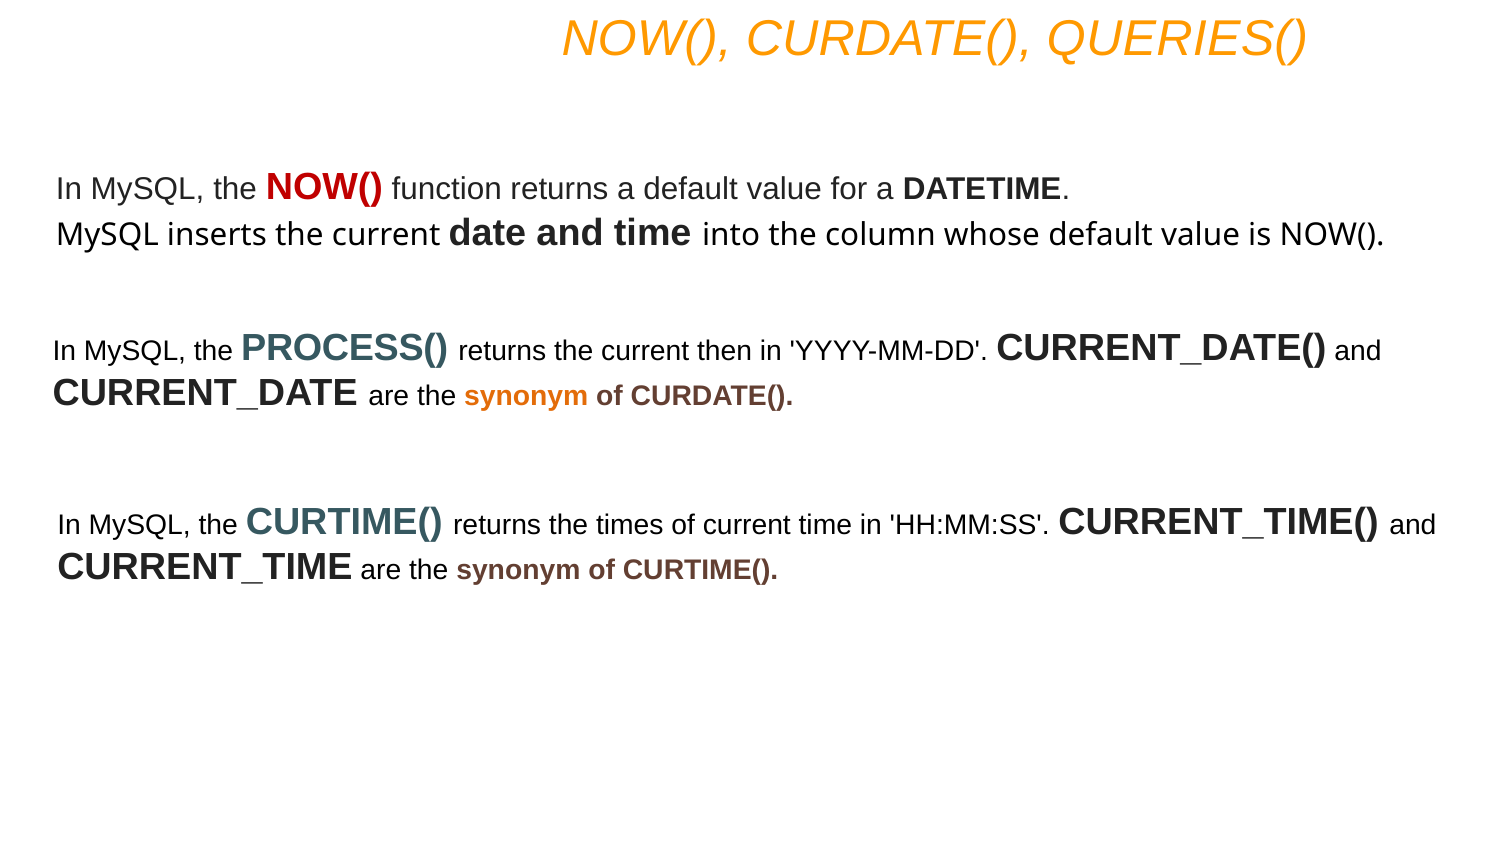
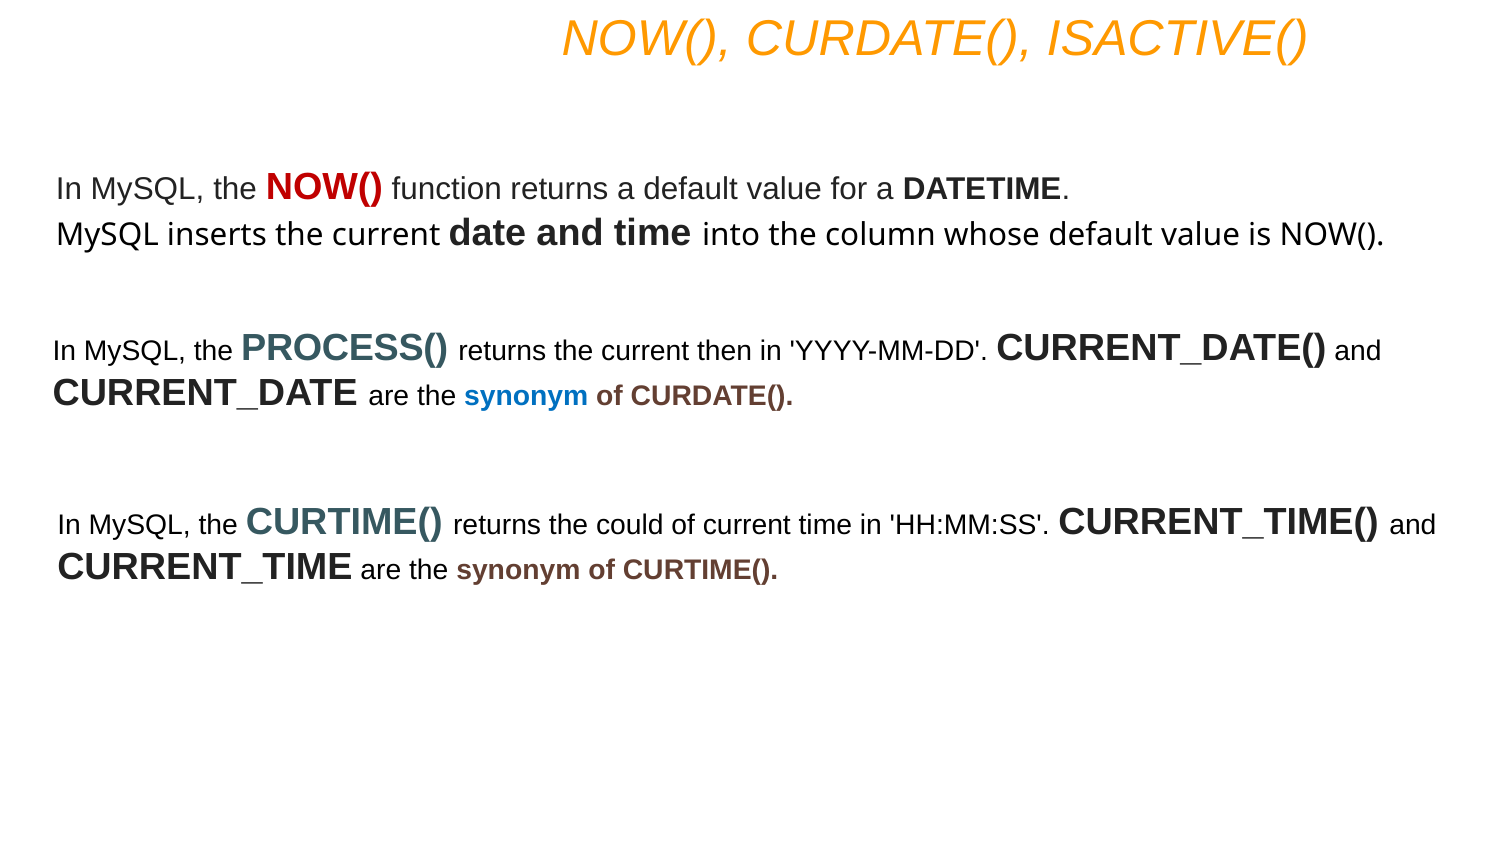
QUERIES(: QUERIES( -> ISACTIVE( (1178, 39)
synonym colour: orange -> blue (526, 396)
times: times -> could (630, 525)
